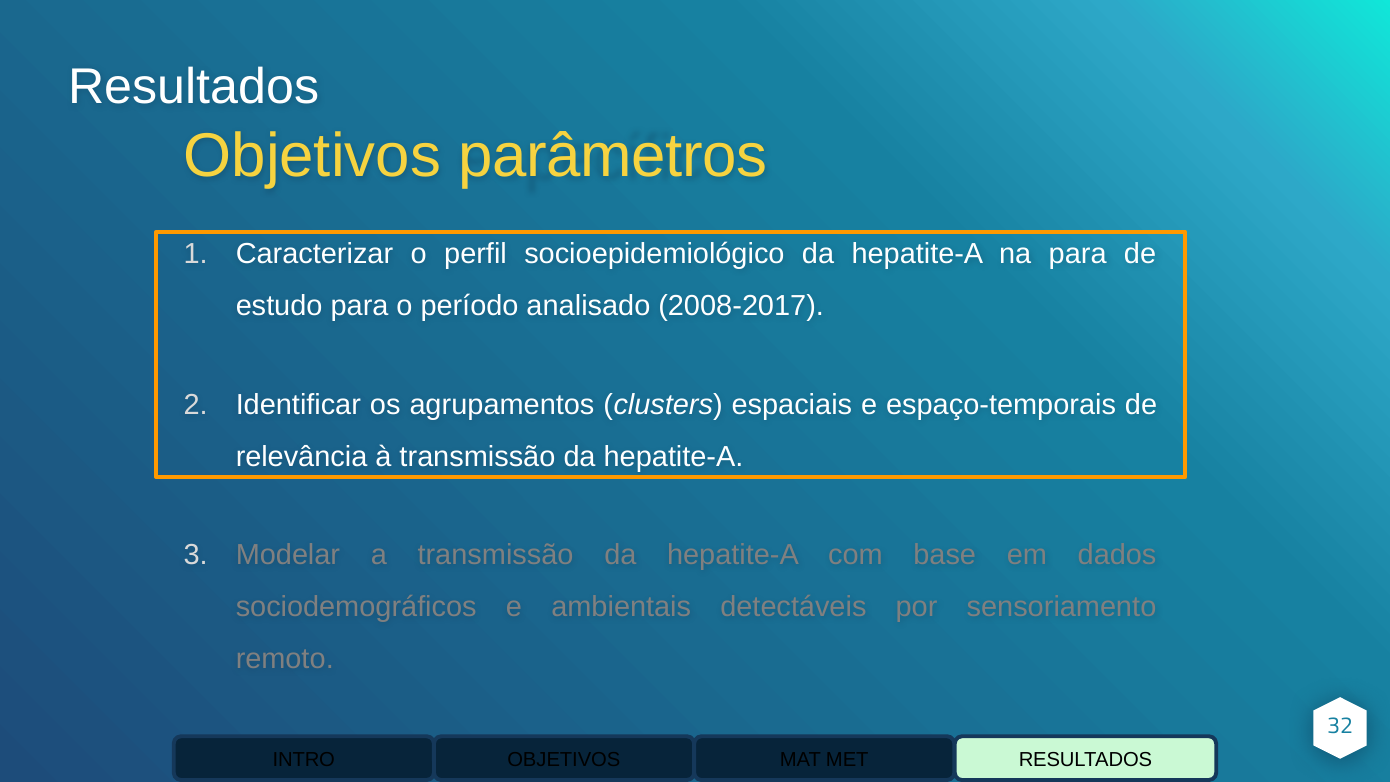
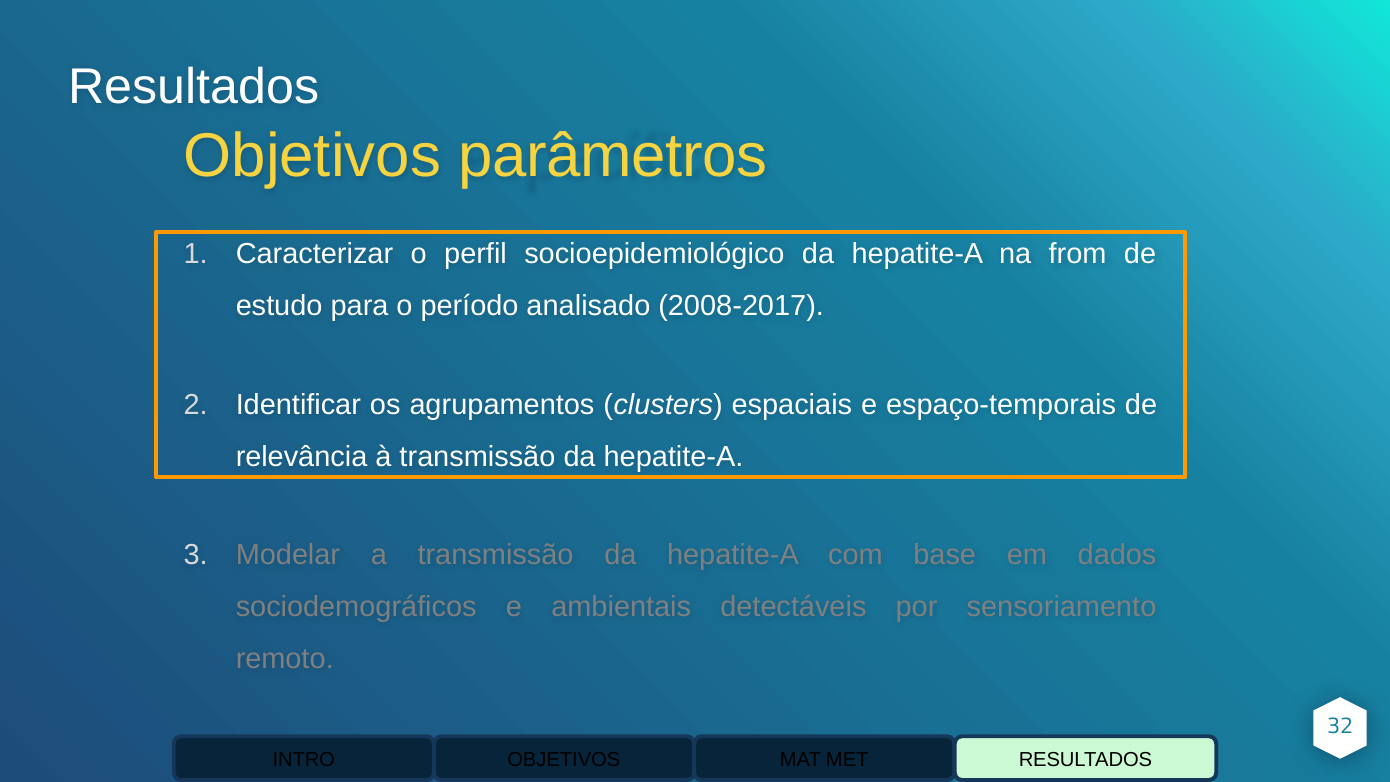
na para: para -> from (1078, 254)
